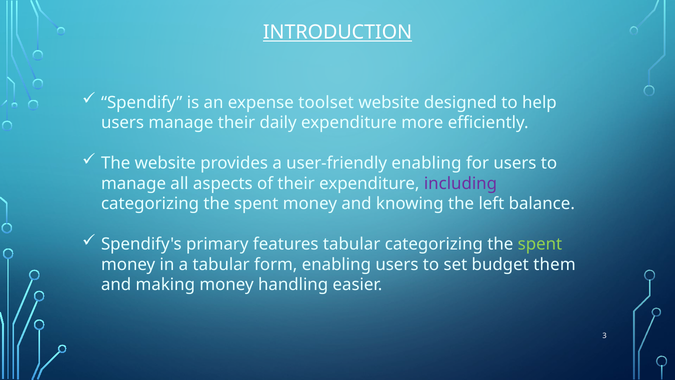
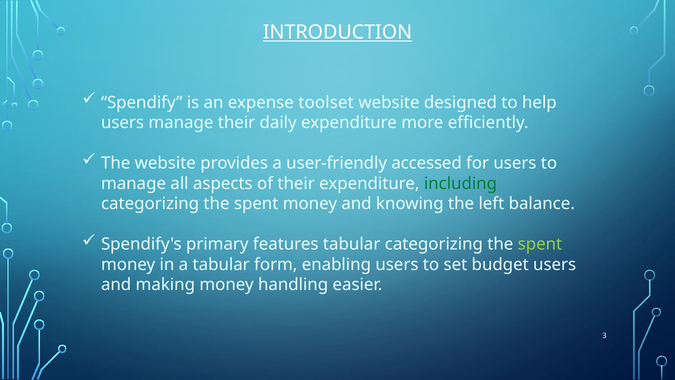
user-friendly enabling: enabling -> accessed (427, 163)
including colour: purple -> green (460, 183)
budget them: them -> users (555, 264)
